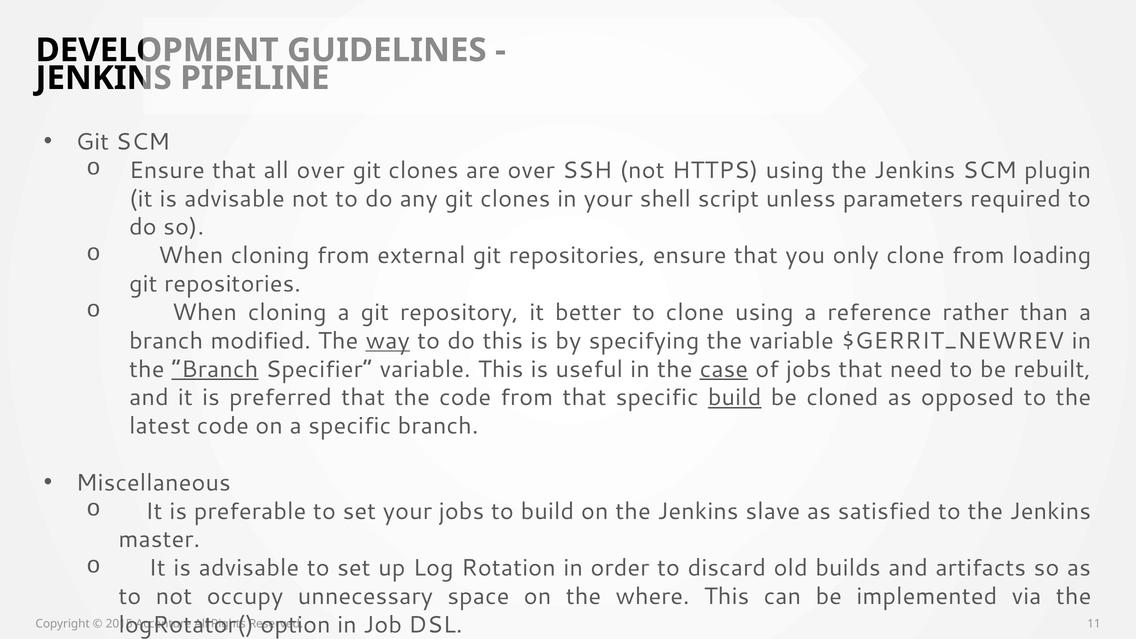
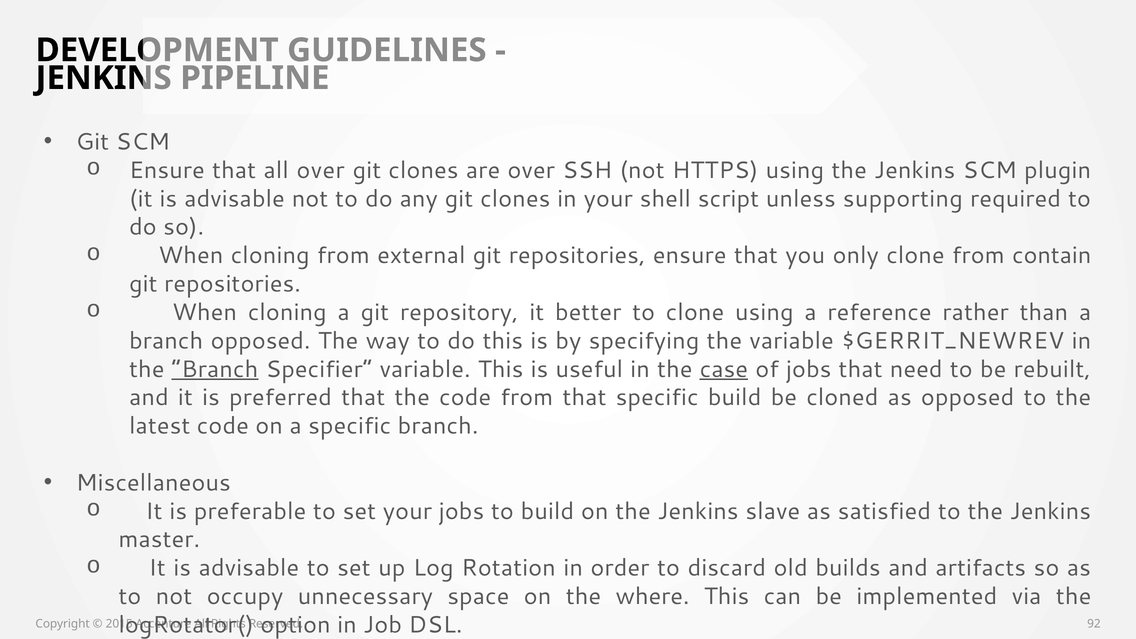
parameters: parameters -> supporting (903, 199)
loading: loading -> contain (1052, 256)
branch modified: modified -> opposed (261, 341)
way underline: present -> none (388, 341)
build underline: present -> none (735, 398)
11: 11 -> 92 (1094, 624)
